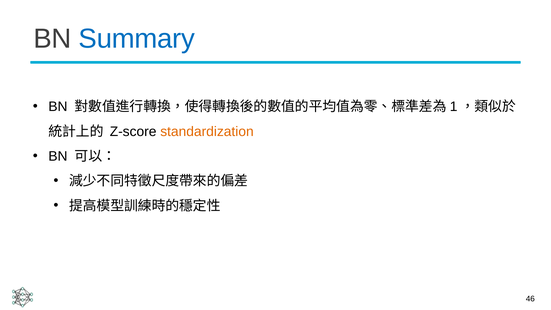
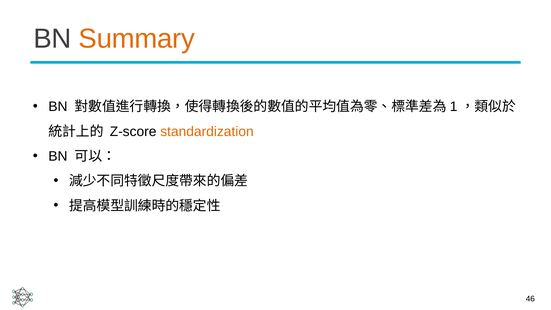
Summary colour: blue -> orange (137, 39)
